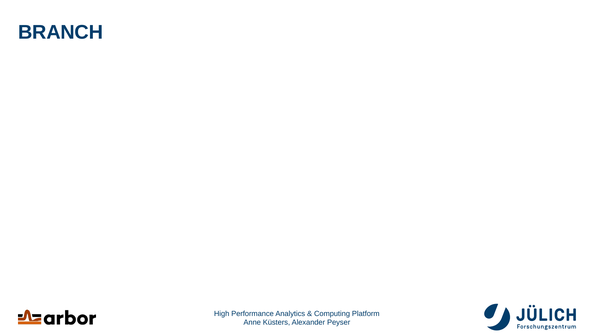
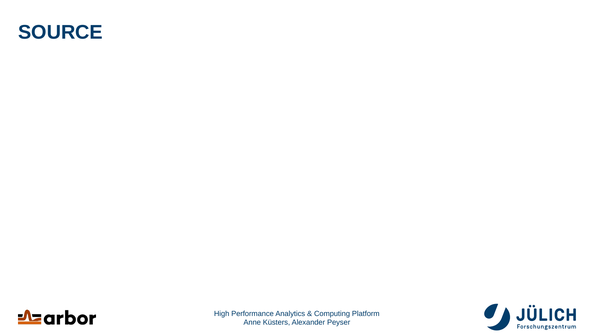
BRANCH: BRANCH -> SOURCE (60, 32)
